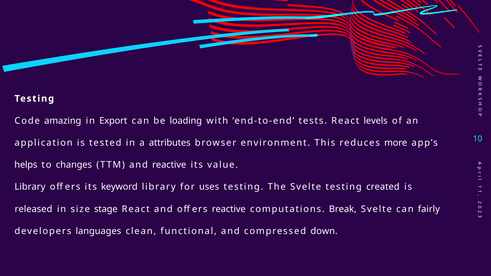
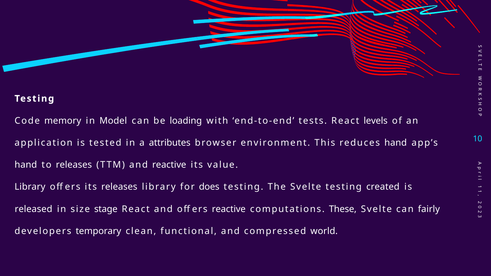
amazing: amazing -> memory (63, 121)
Export: Export -> Model (113, 121)
reduces more: more -> hand (396, 143)
helps: helps -> hand (26, 165)
to changes: changes -> releases (74, 165)
its keyword: keyword -> releases (119, 187)
uses: uses -> does (209, 187)
Break: Break -> These (343, 209)
languages: languages -> temporary (98, 231)
down: down -> world (324, 231)
